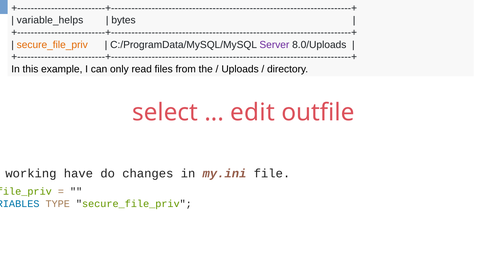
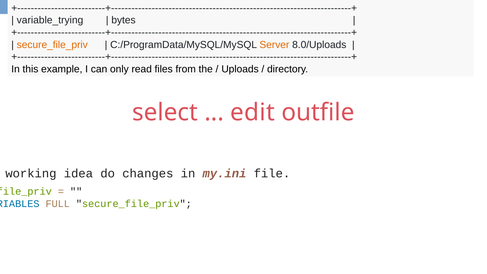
variable_helps: variable_helps -> variable_trying (50, 20)
Server colour: purple -> orange (274, 45)
have: have -> idea (78, 173)
TYPE: TYPE -> FULL (58, 204)
